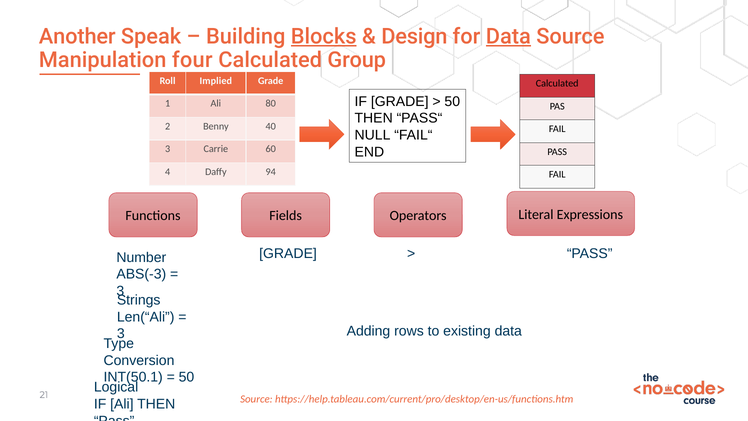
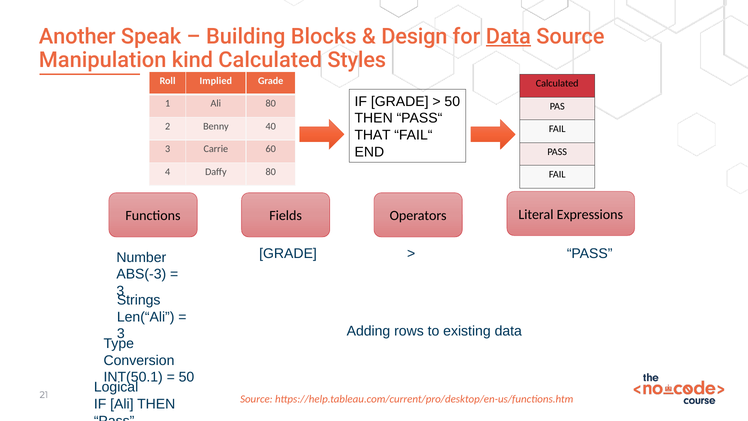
Blocks underline: present -> none (324, 36)
four: four -> kind (192, 60)
Group: Group -> Styles (357, 60)
NULL: NULL -> THAT (373, 135)
Daffy 94: 94 -> 80 (271, 172)
